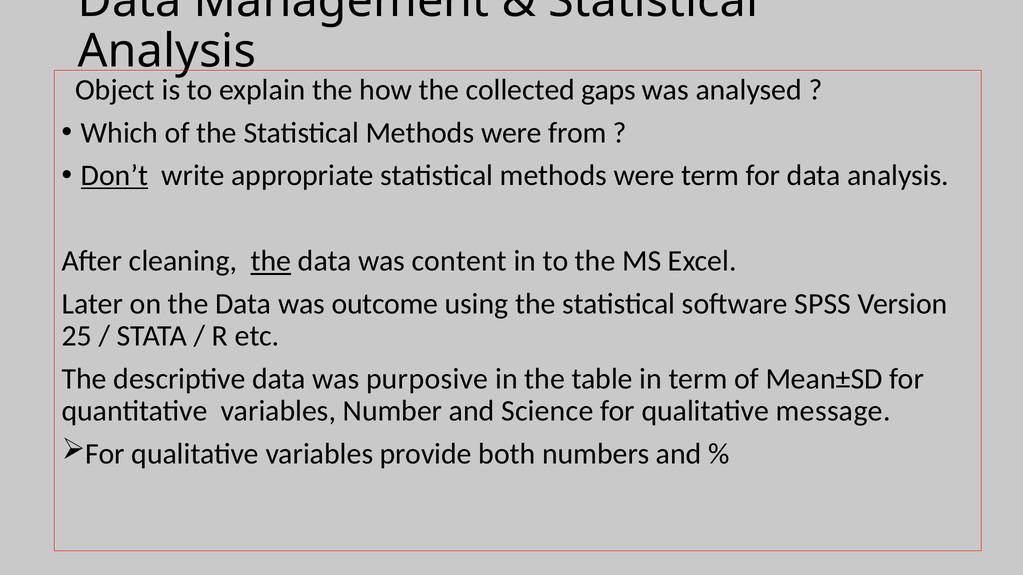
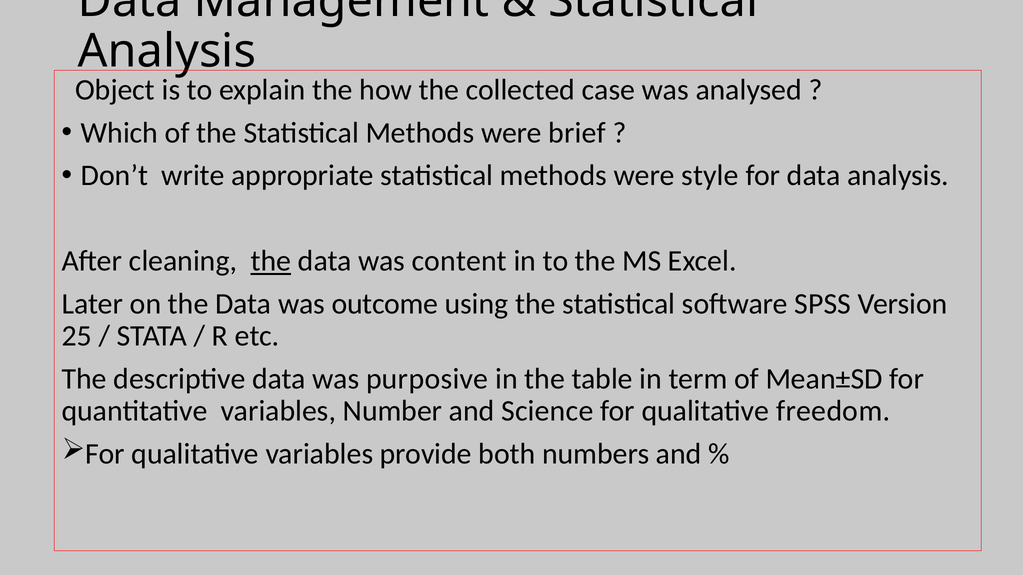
gaps: gaps -> case (608, 90)
from: from -> brief (577, 133)
Don’t underline: present -> none (114, 176)
were term: term -> style (710, 176)
message: message -> freedom (833, 411)
